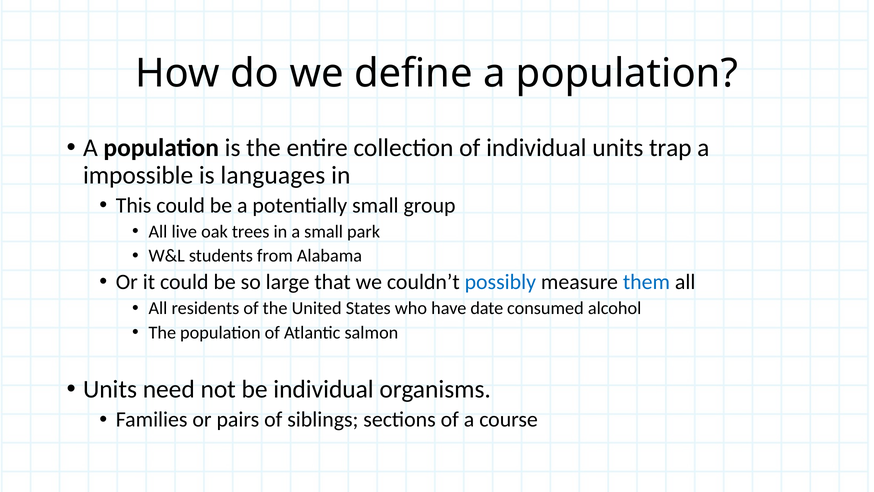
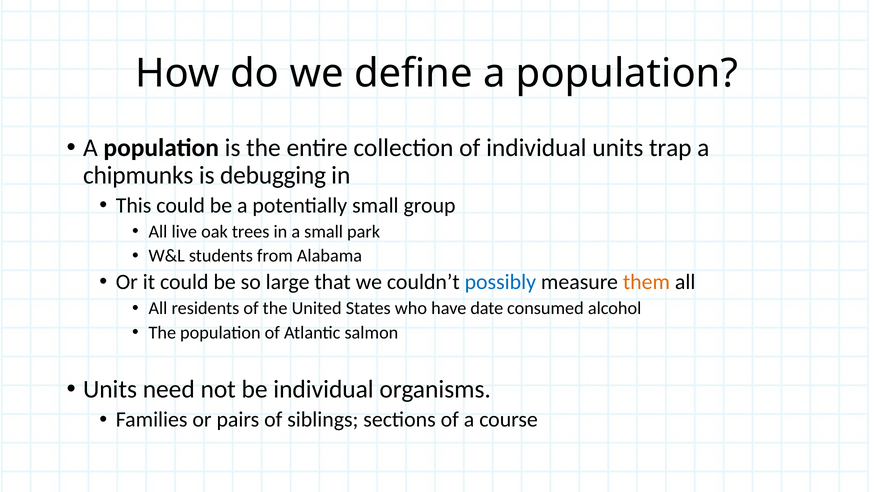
impossible: impossible -> chipmunks (138, 175)
languages: languages -> debugging (273, 175)
them colour: blue -> orange (646, 282)
